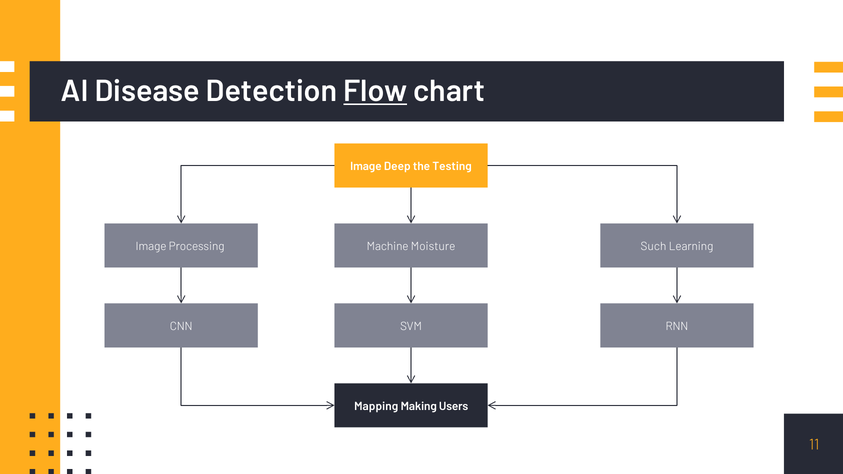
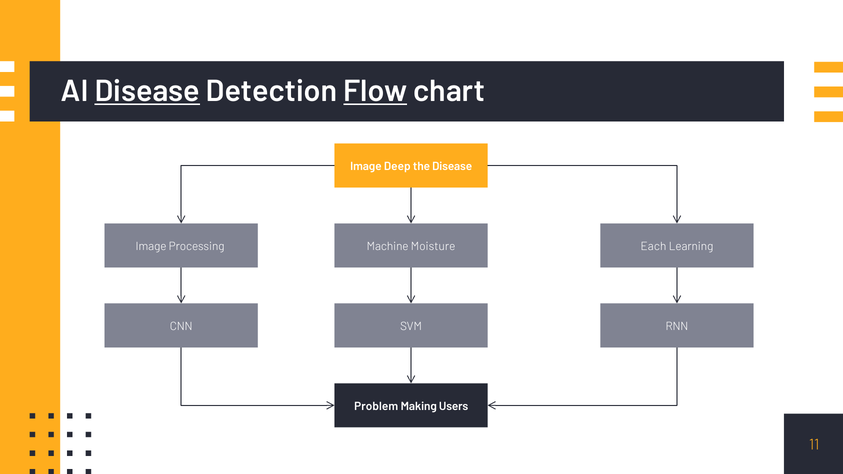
Disease underline: none -> present (147, 91)
the Testing: Testing -> Disease (452, 166)
Such: Such -> Each (653, 246)
Mapping: Mapping -> Problem (376, 406)
